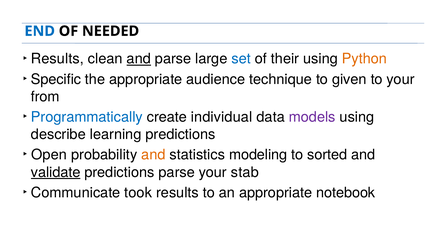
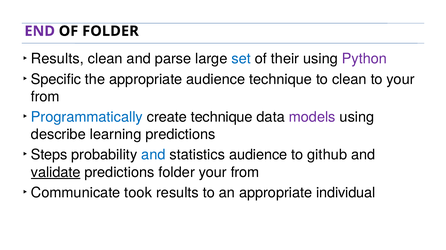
END colour: blue -> purple (40, 31)
OF NEEDED: NEEDED -> FOLDER (110, 31)
and underline: present -> none (139, 59)
Python colour: orange -> purple (364, 59)
to given: given -> clean (349, 79)
create individual: individual -> technique (222, 117)
Open: Open -> Steps (49, 155)
and colour: orange -> blue (153, 155)
statistics modeling: modeling -> audience (258, 155)
sorted: sorted -> github (327, 155)
predictions parse: parse -> folder (177, 173)
stab: stab -> from (245, 173)
notebook: notebook -> individual (346, 193)
